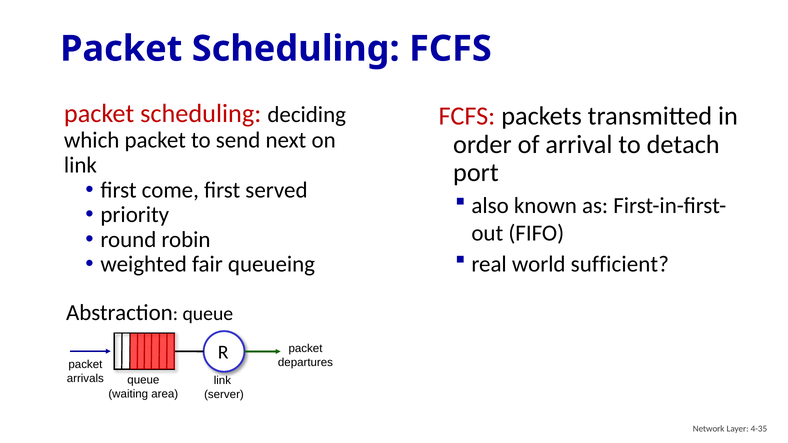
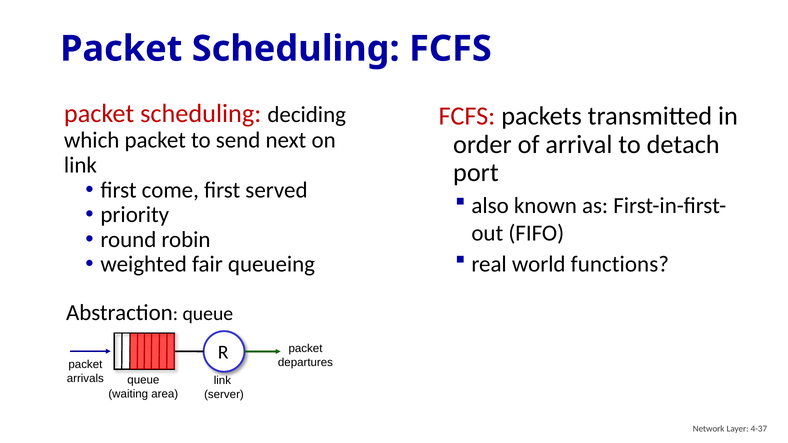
sufficient: sufficient -> functions (620, 264)
4-35: 4-35 -> 4-37 (759, 429)
